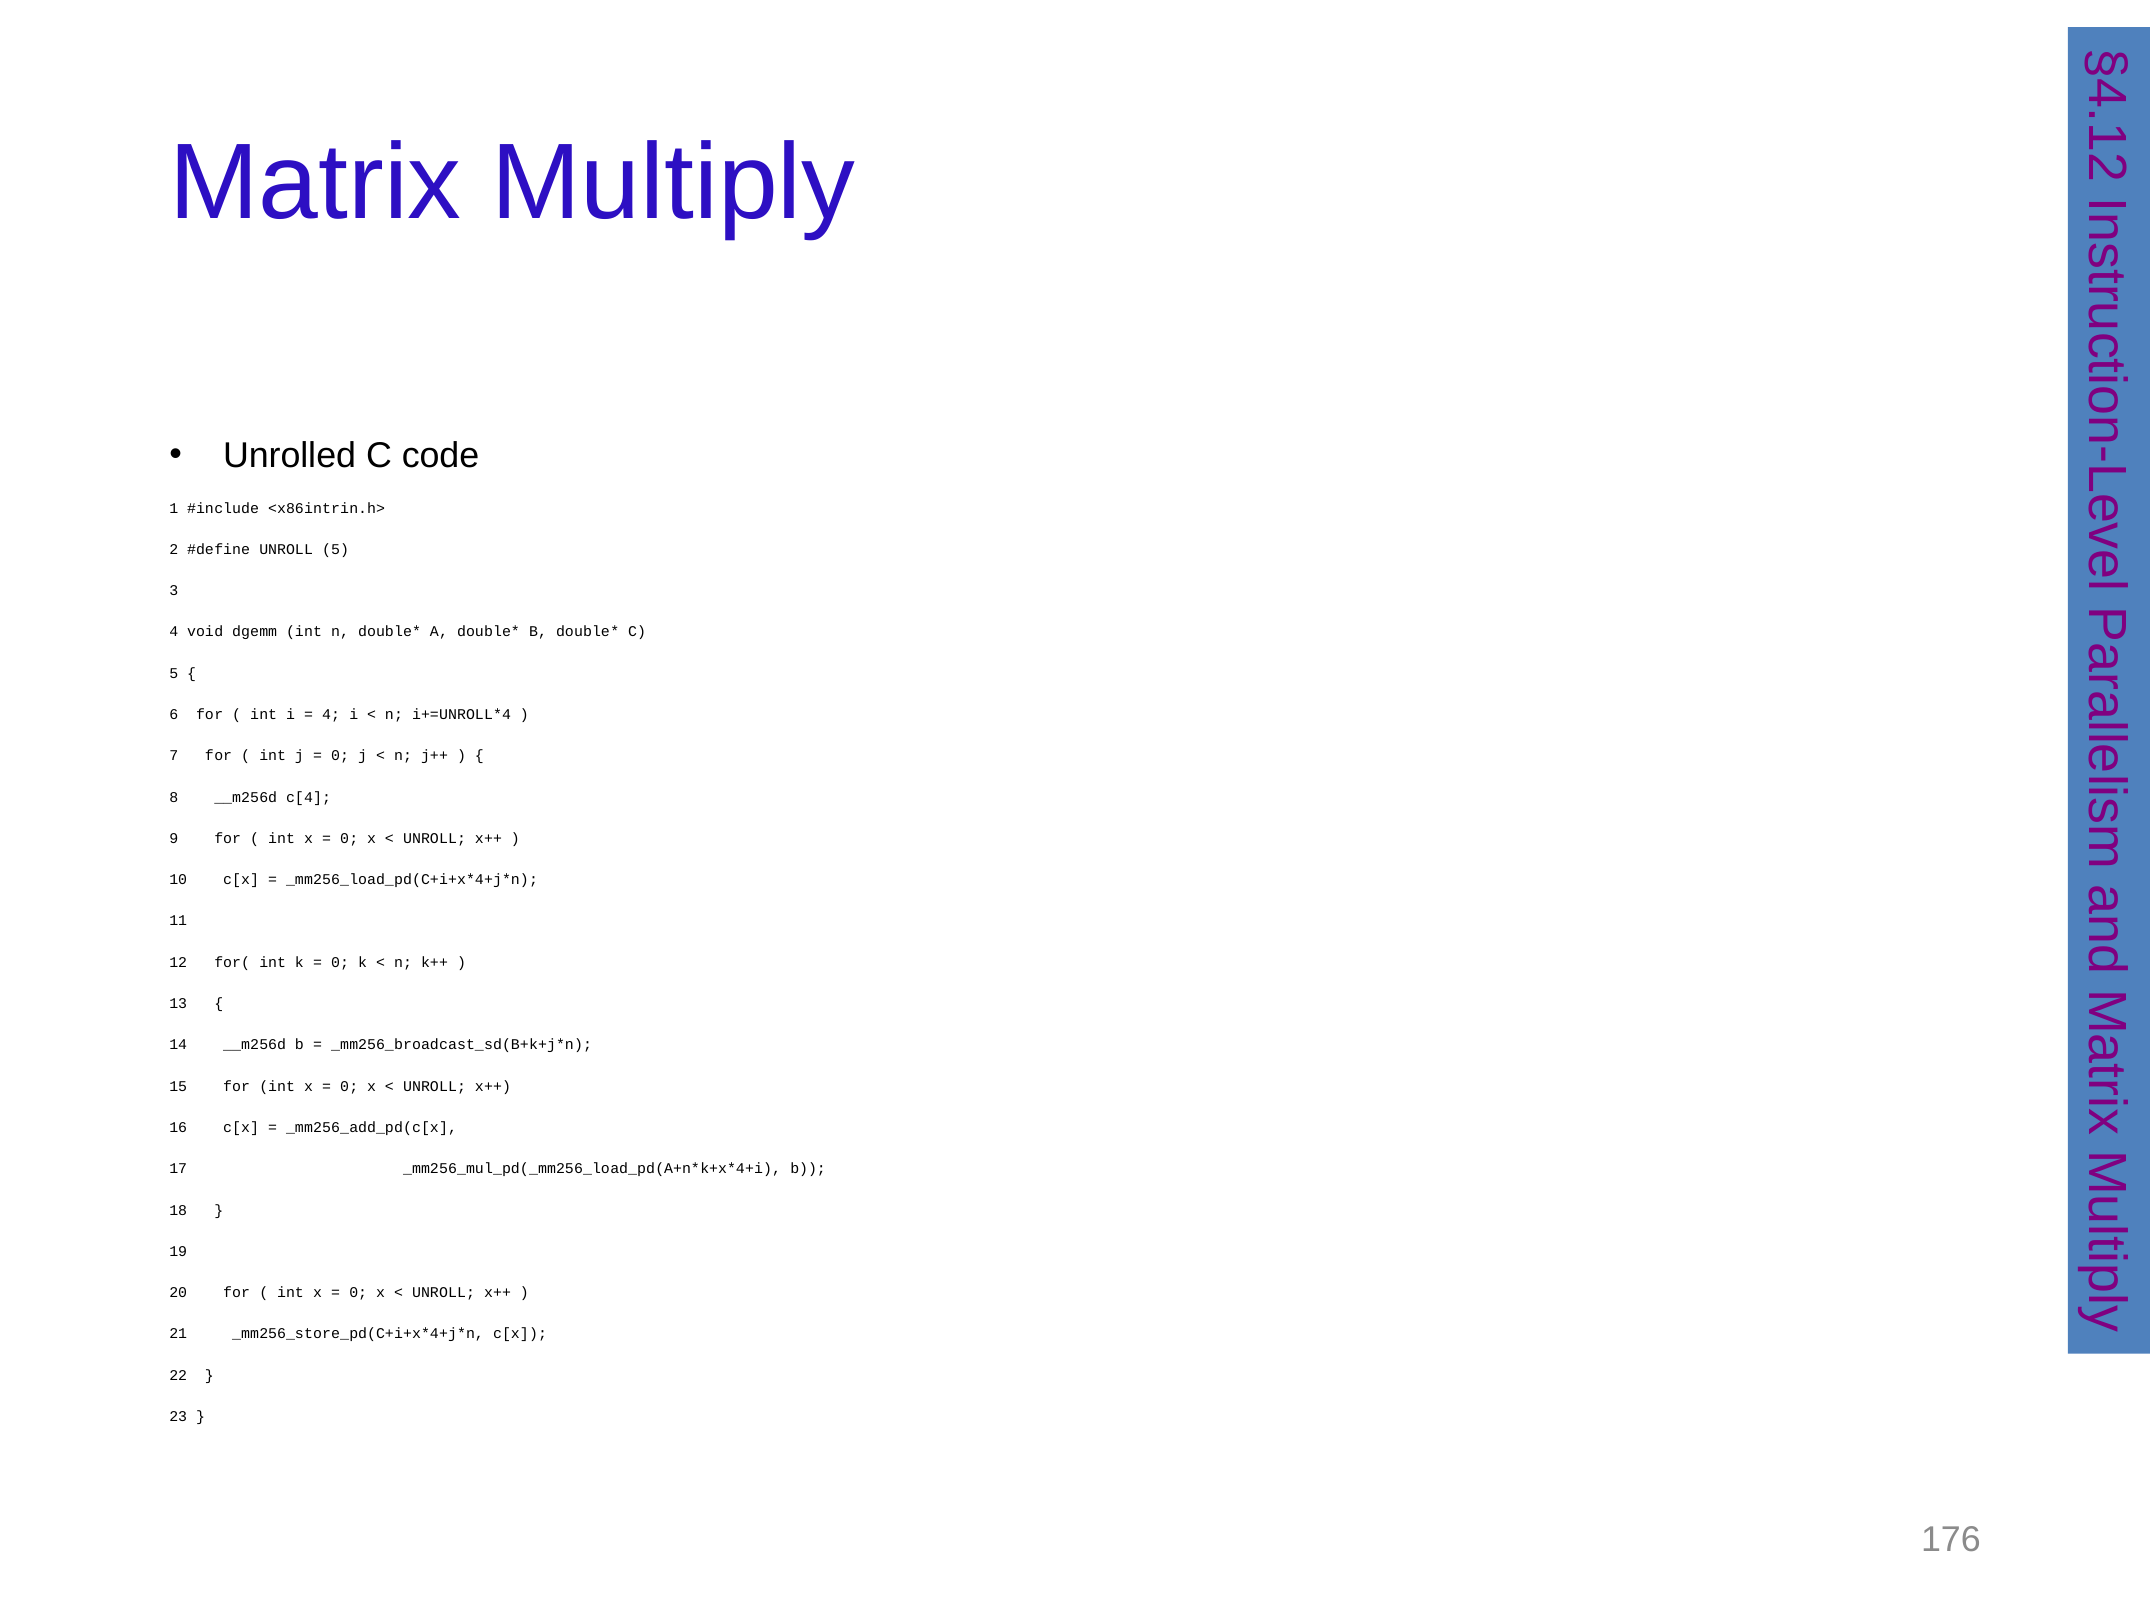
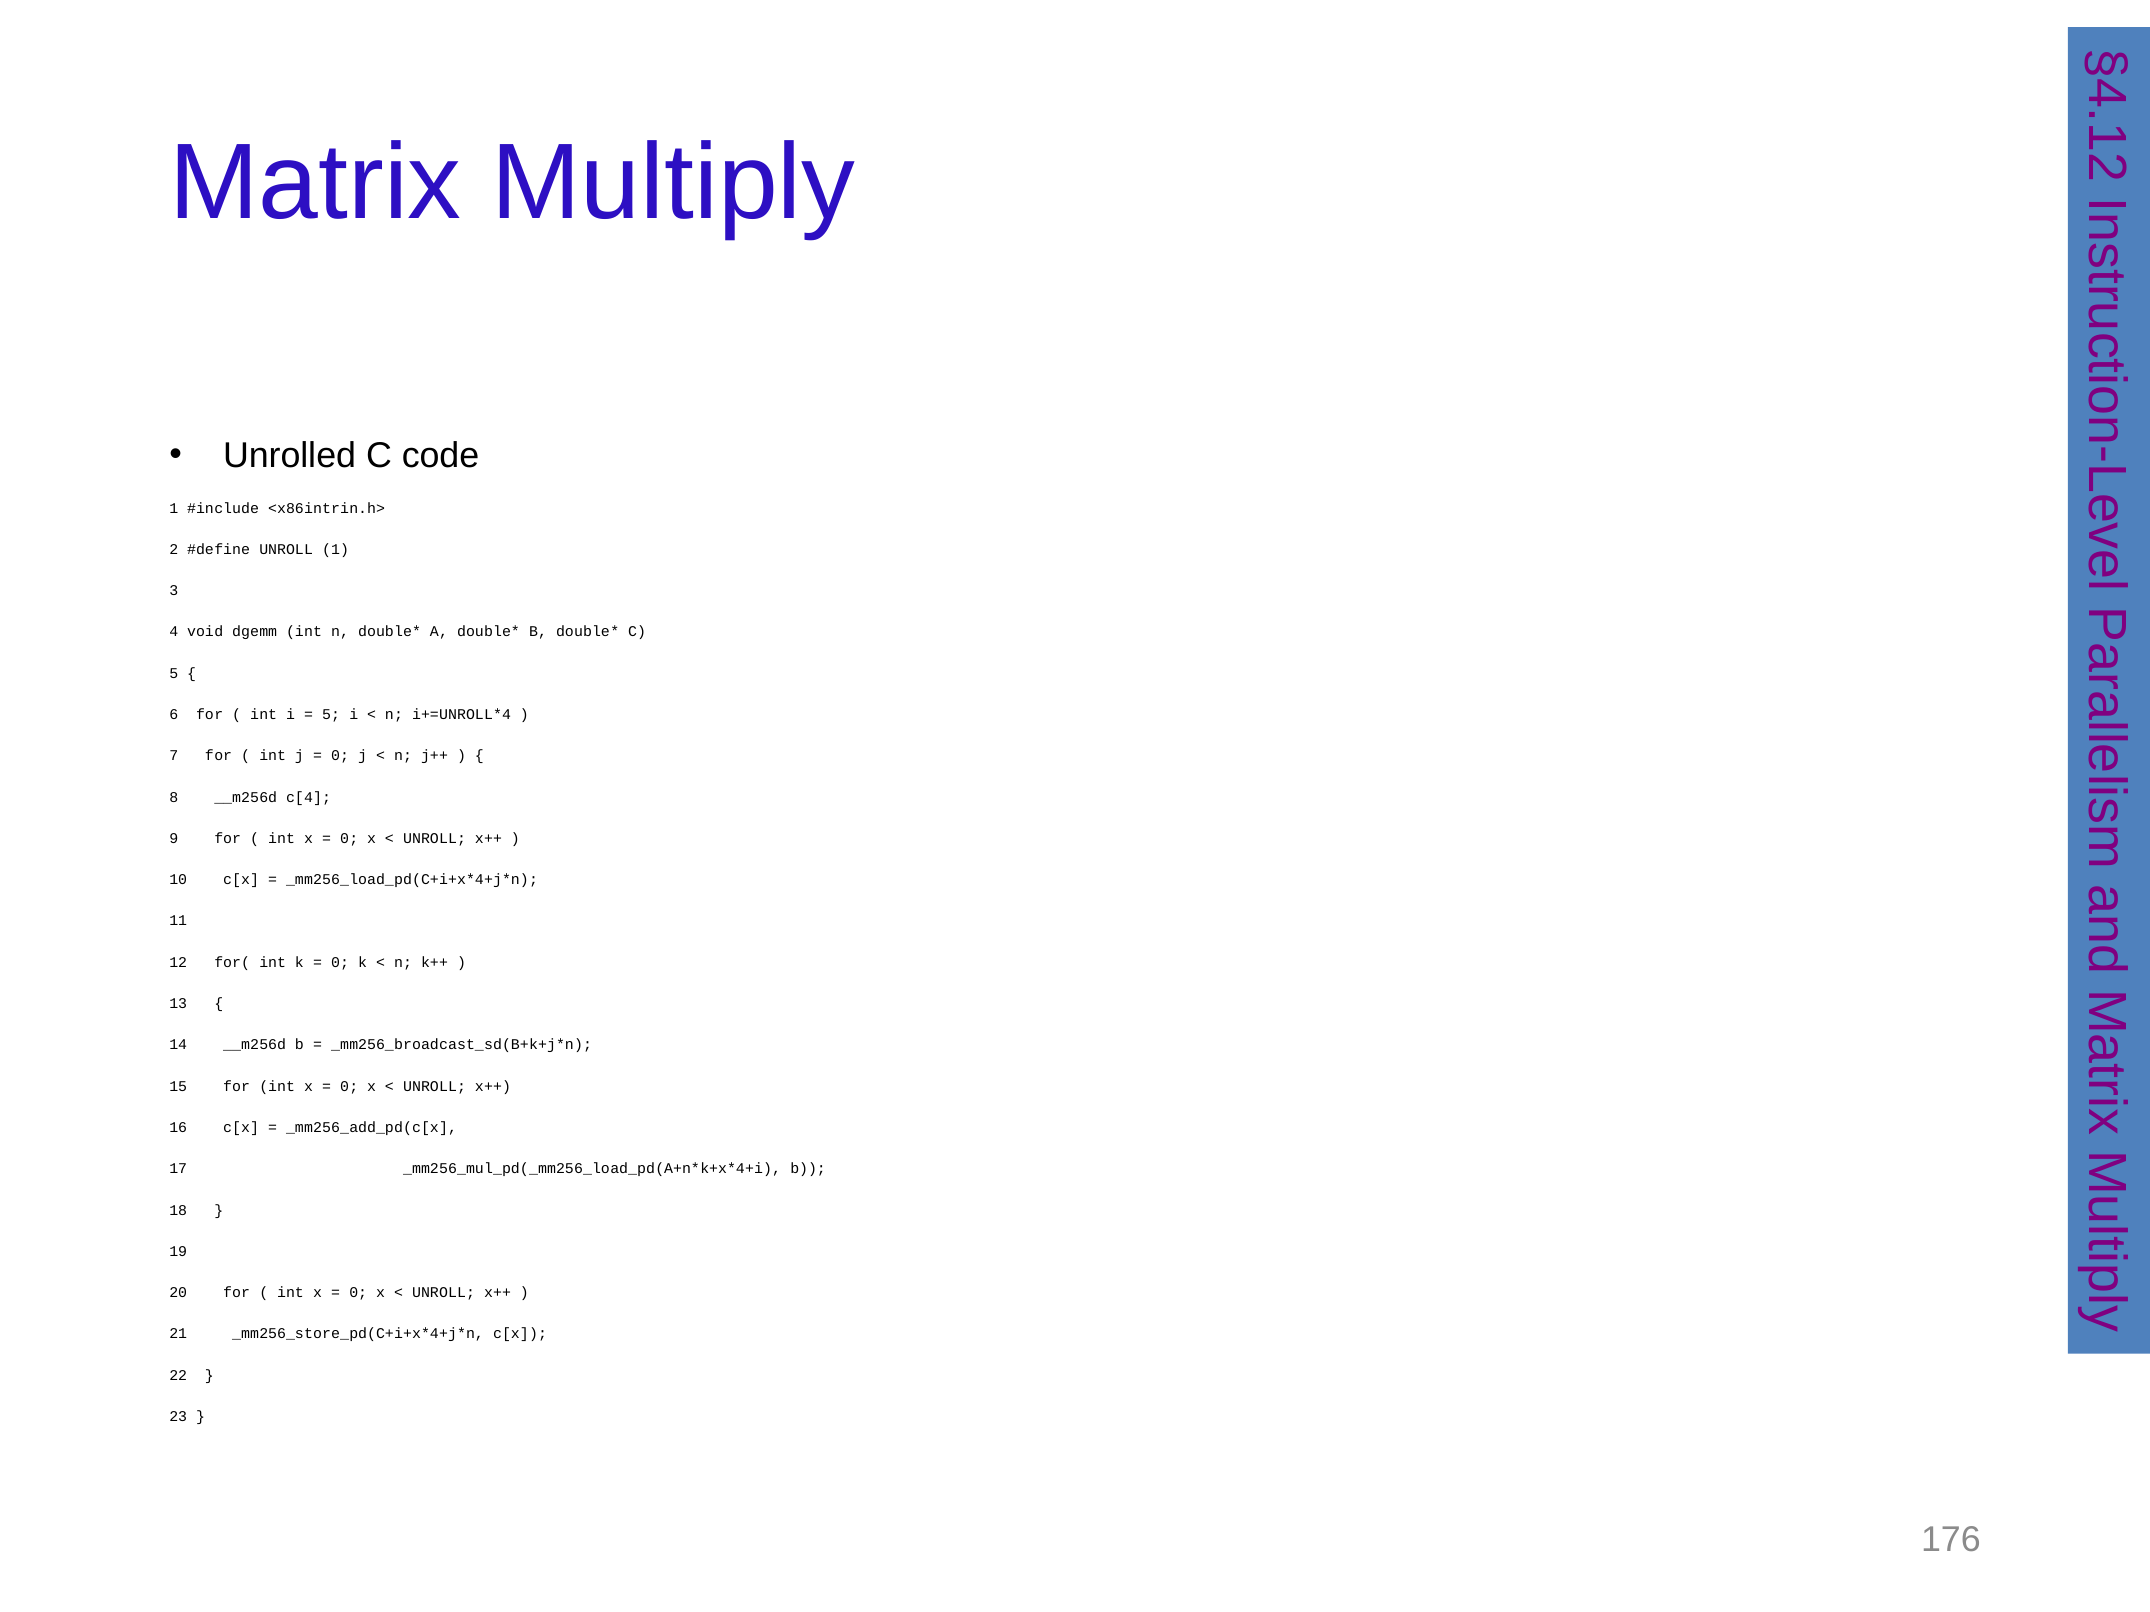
UNROLL 5: 5 -> 1 (336, 550)
4: 4 -> 5 (331, 715)
